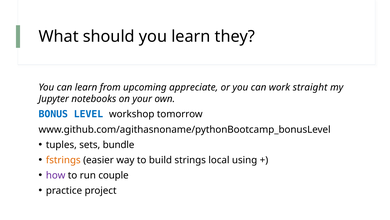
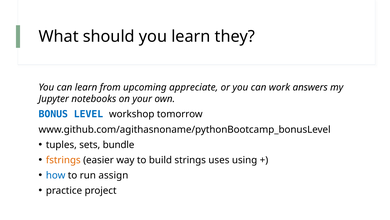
straight: straight -> answers (310, 87)
local: local -> uses (219, 160)
how colour: purple -> blue (56, 175)
couple: couple -> assign (113, 175)
